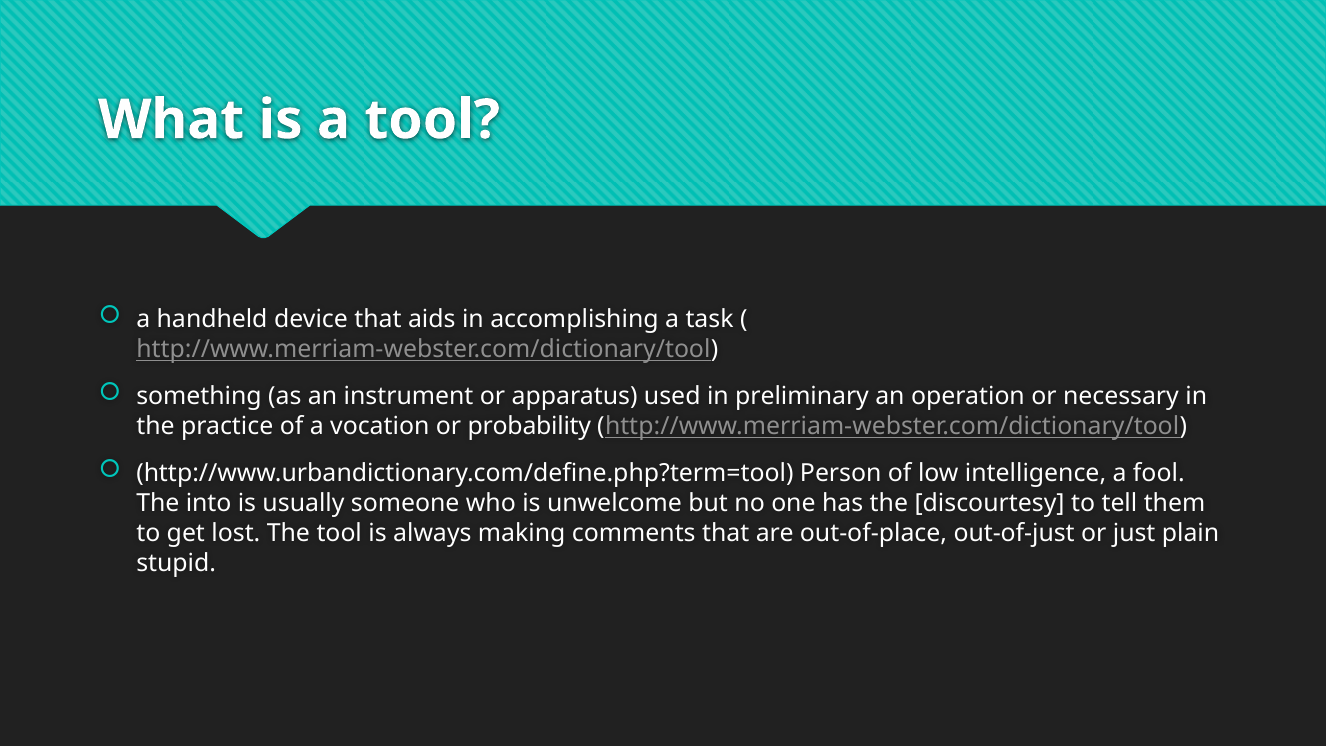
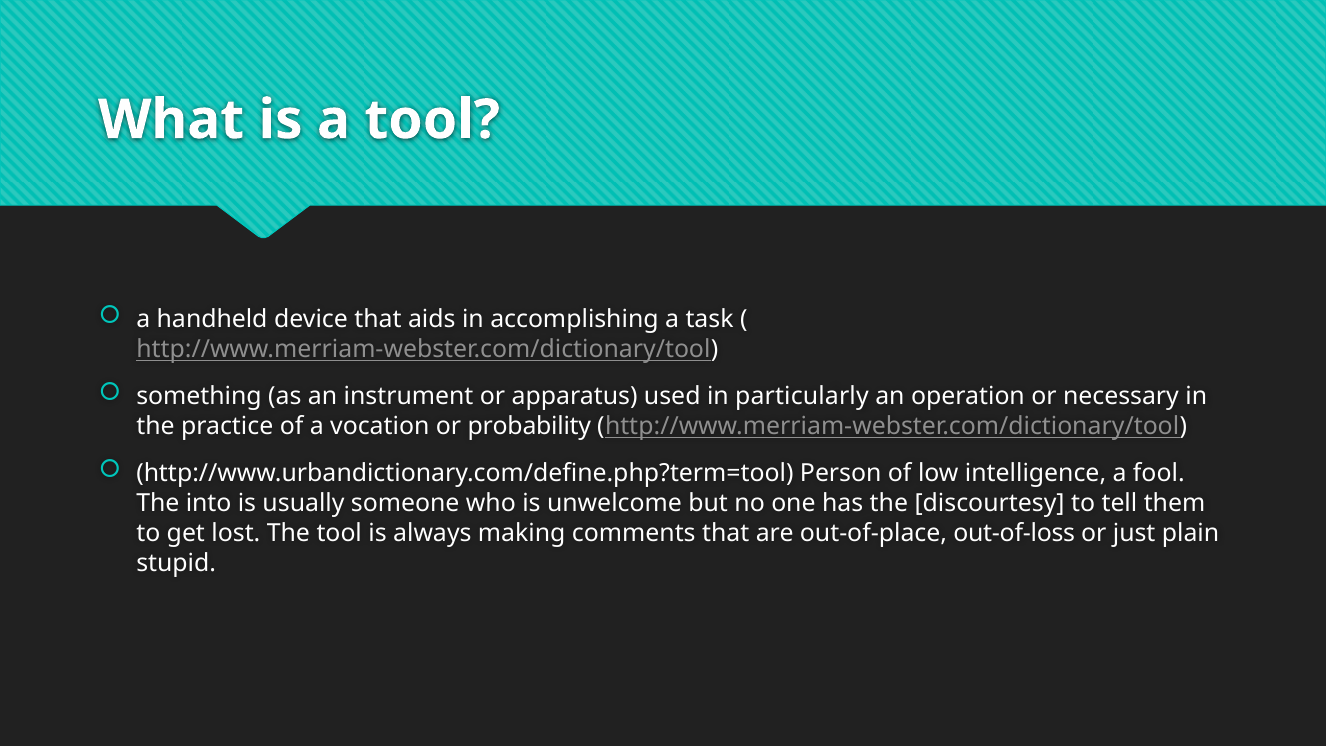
preliminary: preliminary -> particularly (802, 396)
out-of-just: out-of-just -> out-of-loss (1014, 533)
